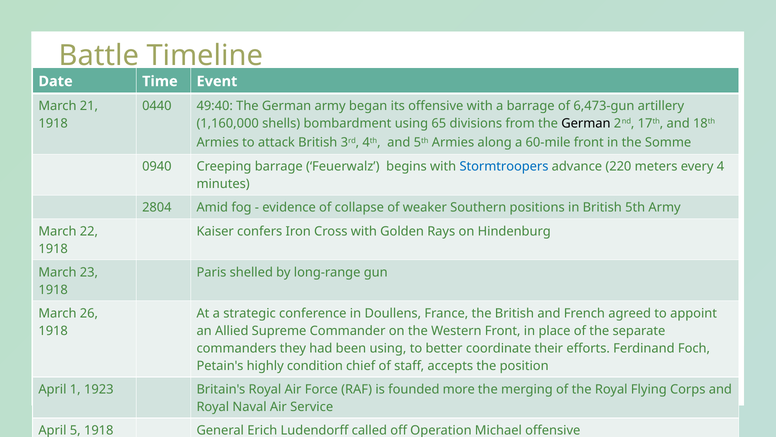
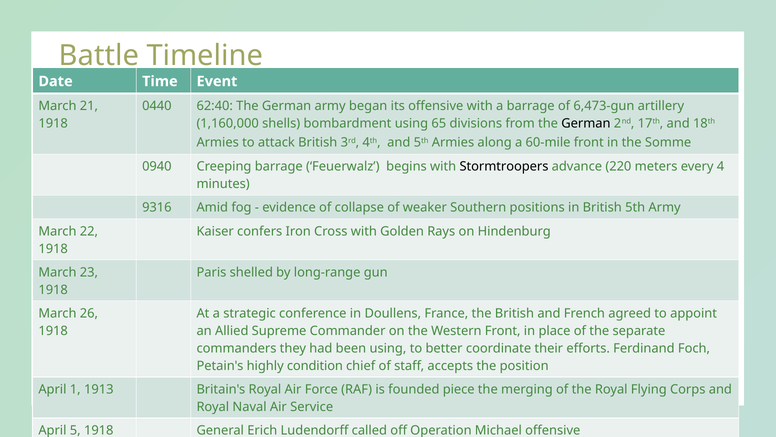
49:40: 49:40 -> 62:40 (215, 106)
Stormtroopers colour: blue -> black (504, 166)
2804: 2804 -> 9316 (157, 207)
1923: 1923 -> 1913 (99, 389)
more: more -> piece (459, 389)
